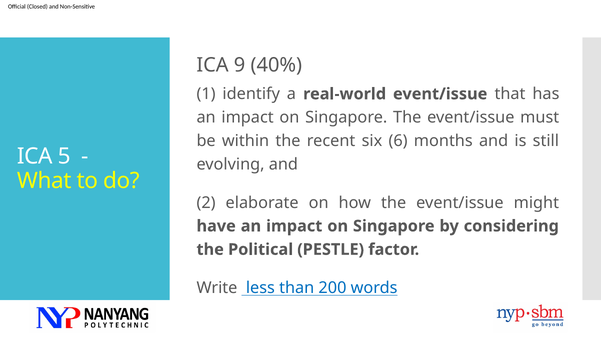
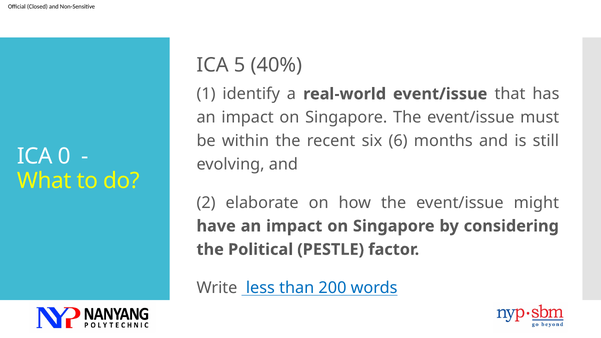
9: 9 -> 5 (240, 65)
5: 5 -> 0 (64, 156)
